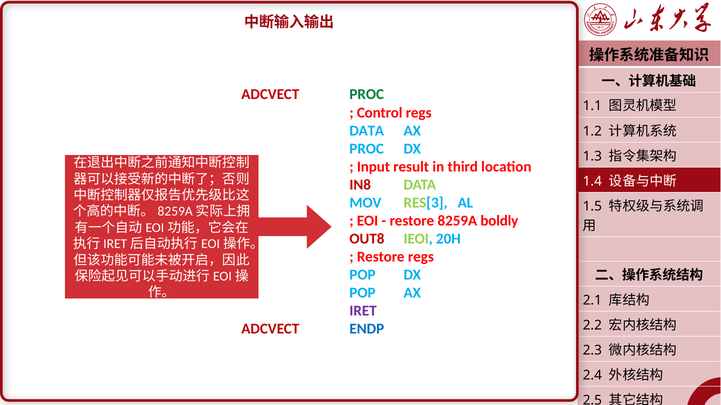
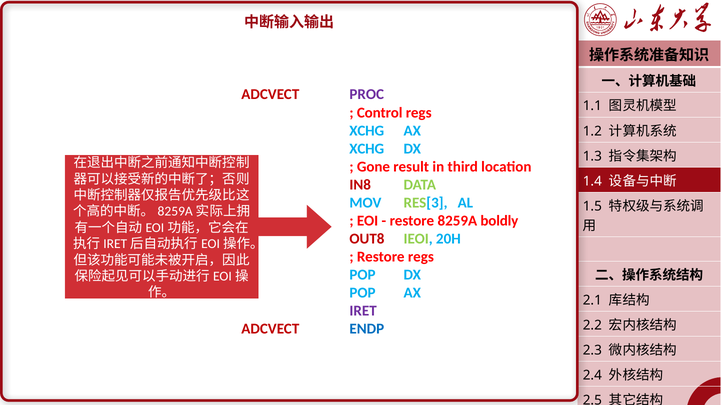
PROC colour: green -> purple (367, 95)
DATA: DATA -> XCHG (367, 131)
PROC: PROC -> XCHG (367, 149)
Input: Input -> Gone (373, 167)
